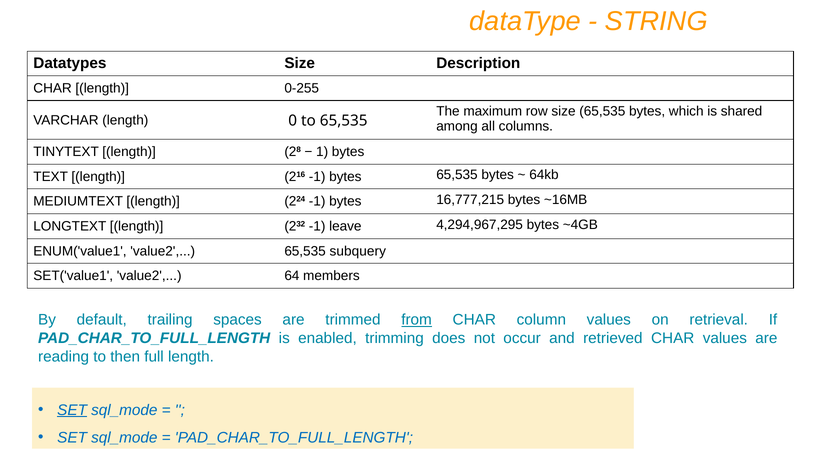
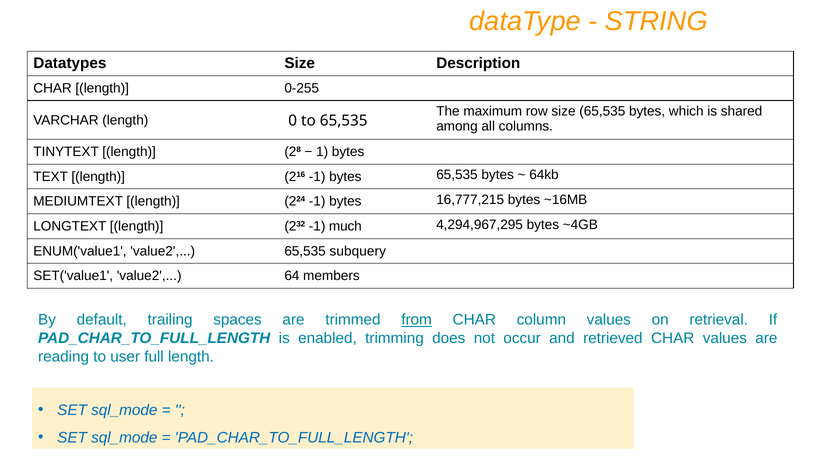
leave: leave -> much (345, 226)
then: then -> user (125, 357)
SET underline: present -> none (72, 410)
